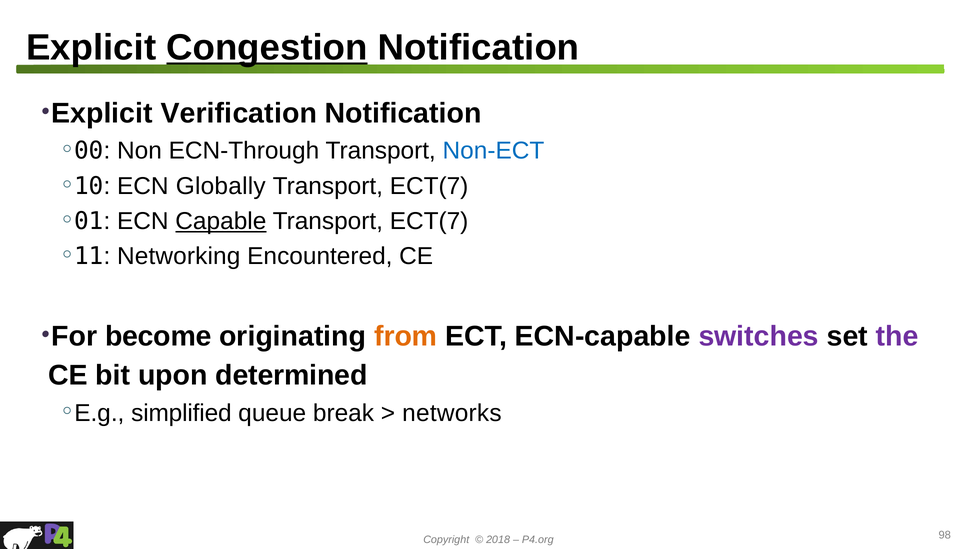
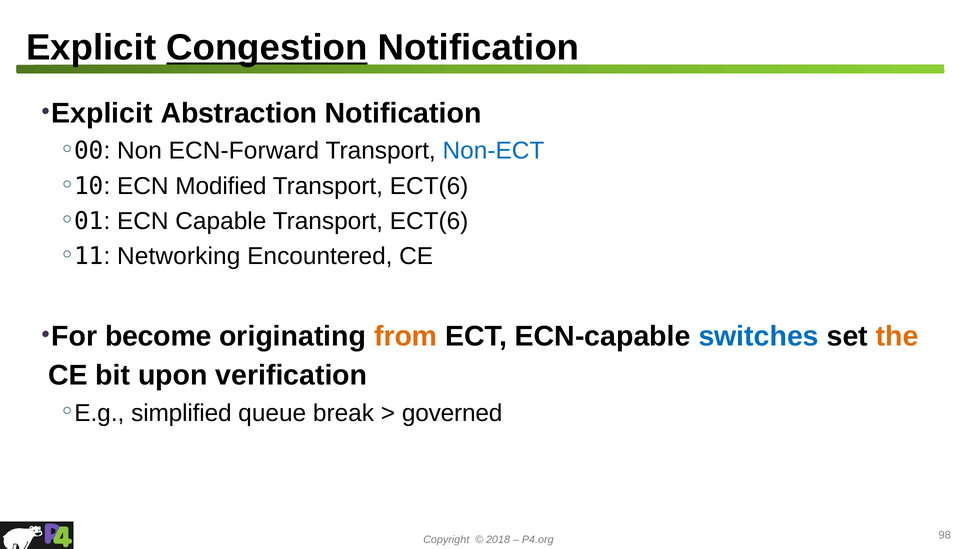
Verification: Verification -> Abstraction (239, 113)
ECN-Through: ECN-Through -> ECN-Forward (244, 151)
Globally: Globally -> Modified (221, 186)
ECT(7: ECT(7 -> ECT(6 (429, 186)
Capable underline: present -> none (221, 221)
ECT(7: ECT(7 -> ECT(6 (429, 221)
switches colour: purple -> blue (759, 336)
the colour: purple -> orange (897, 336)
determined: determined -> verification (291, 376)
networks: networks -> governed (452, 413)
